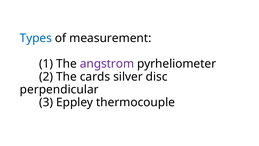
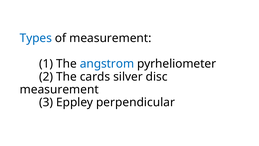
angstrom colour: purple -> blue (107, 64)
perpendicular: perpendicular -> measurement (59, 89)
thermocouple: thermocouple -> perpendicular (136, 102)
